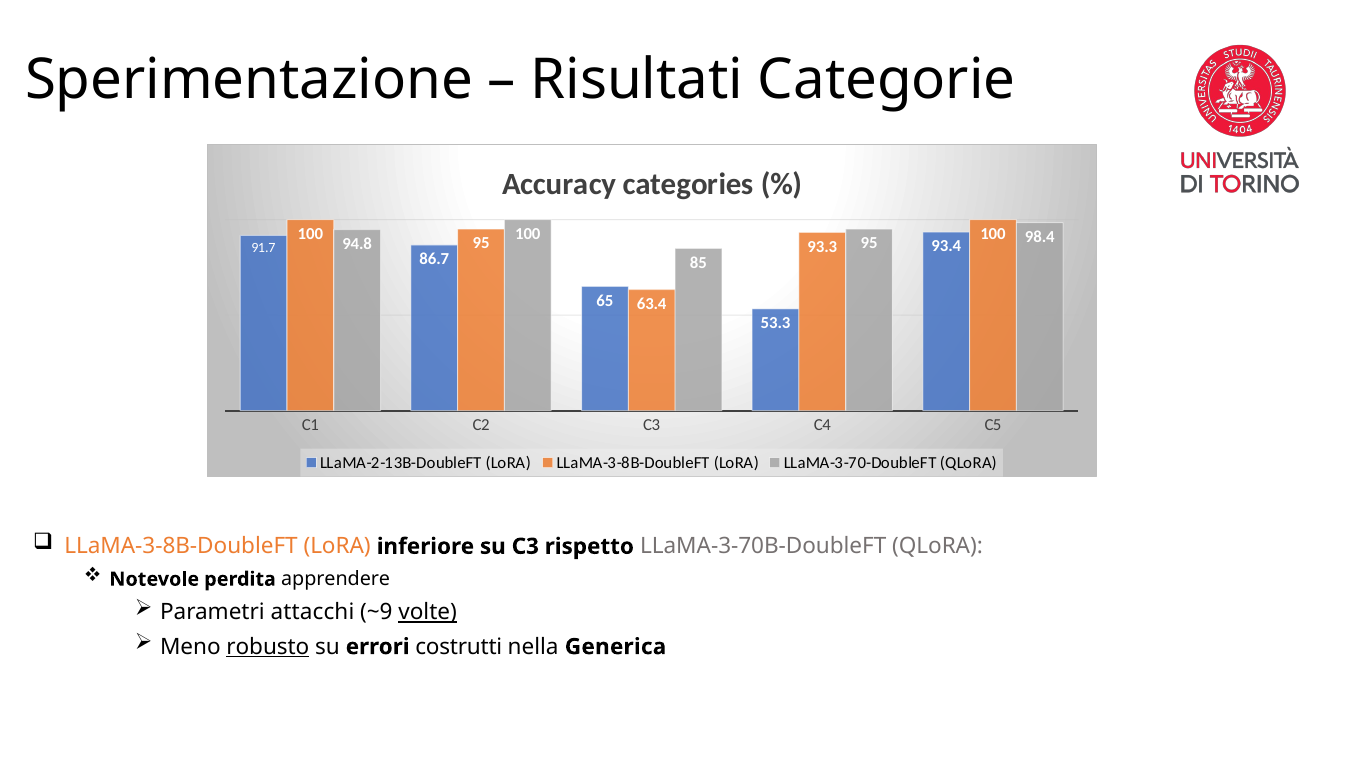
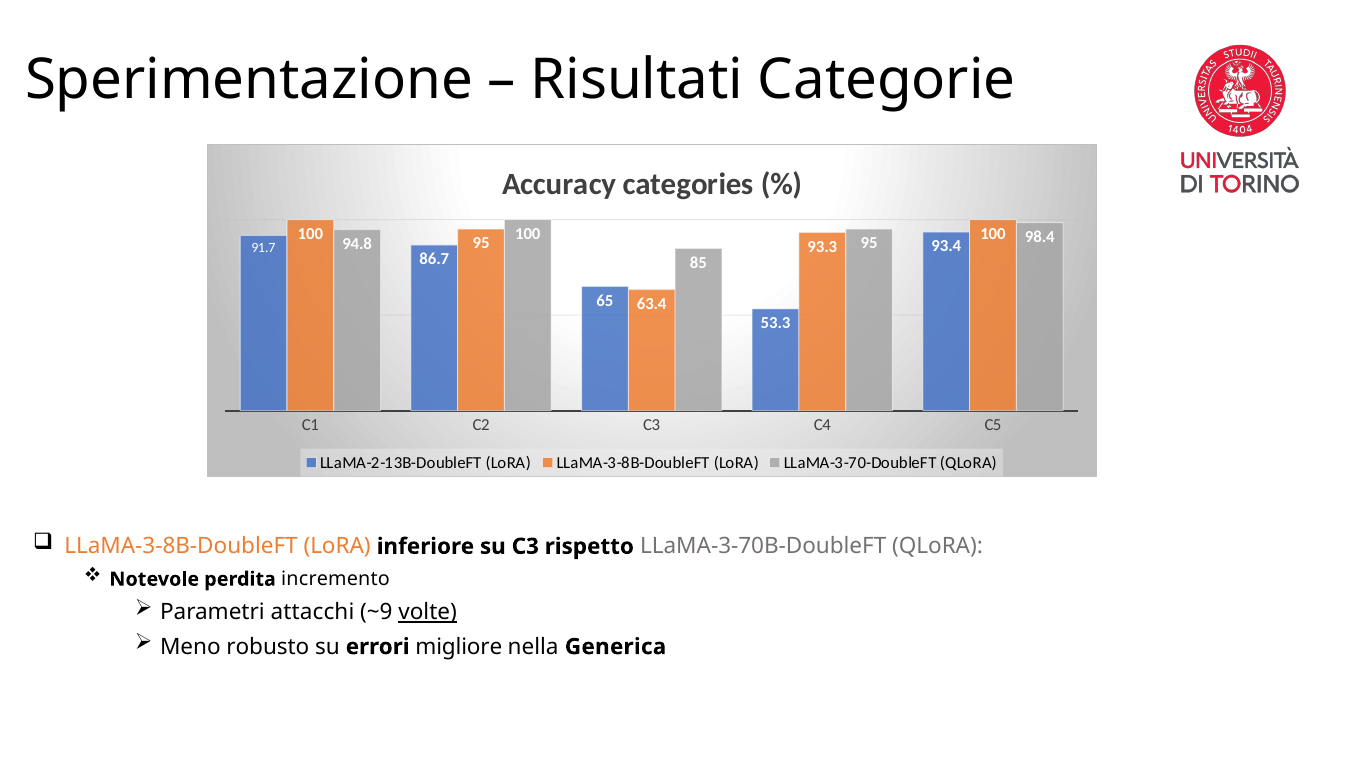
apprendere: apprendere -> incremento (336, 580)
robusto underline: present -> none (268, 647)
costrutti: costrutti -> migliore (459, 647)
